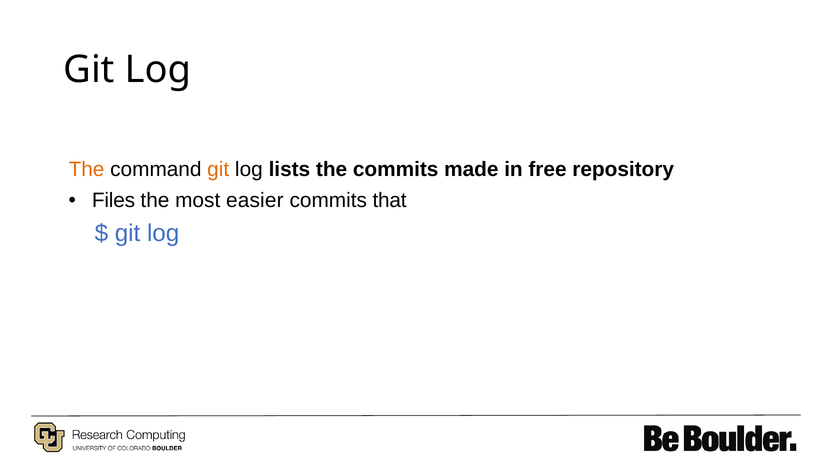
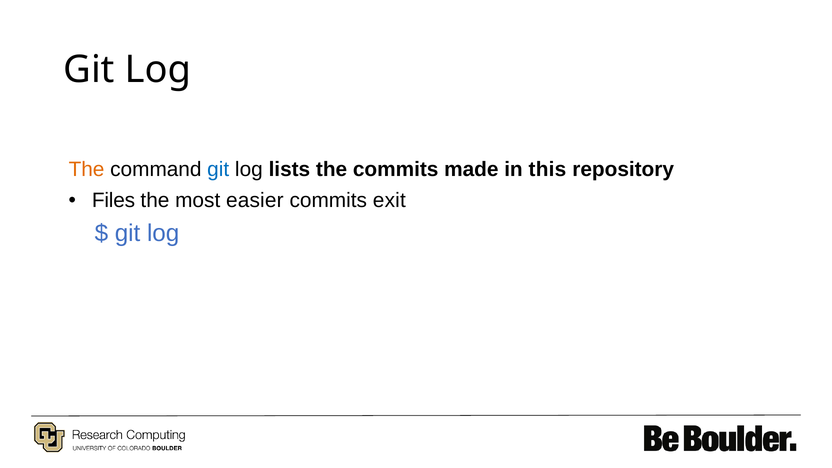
git colour: orange -> blue (218, 169)
free: free -> this (547, 169)
that: that -> exit (389, 200)
